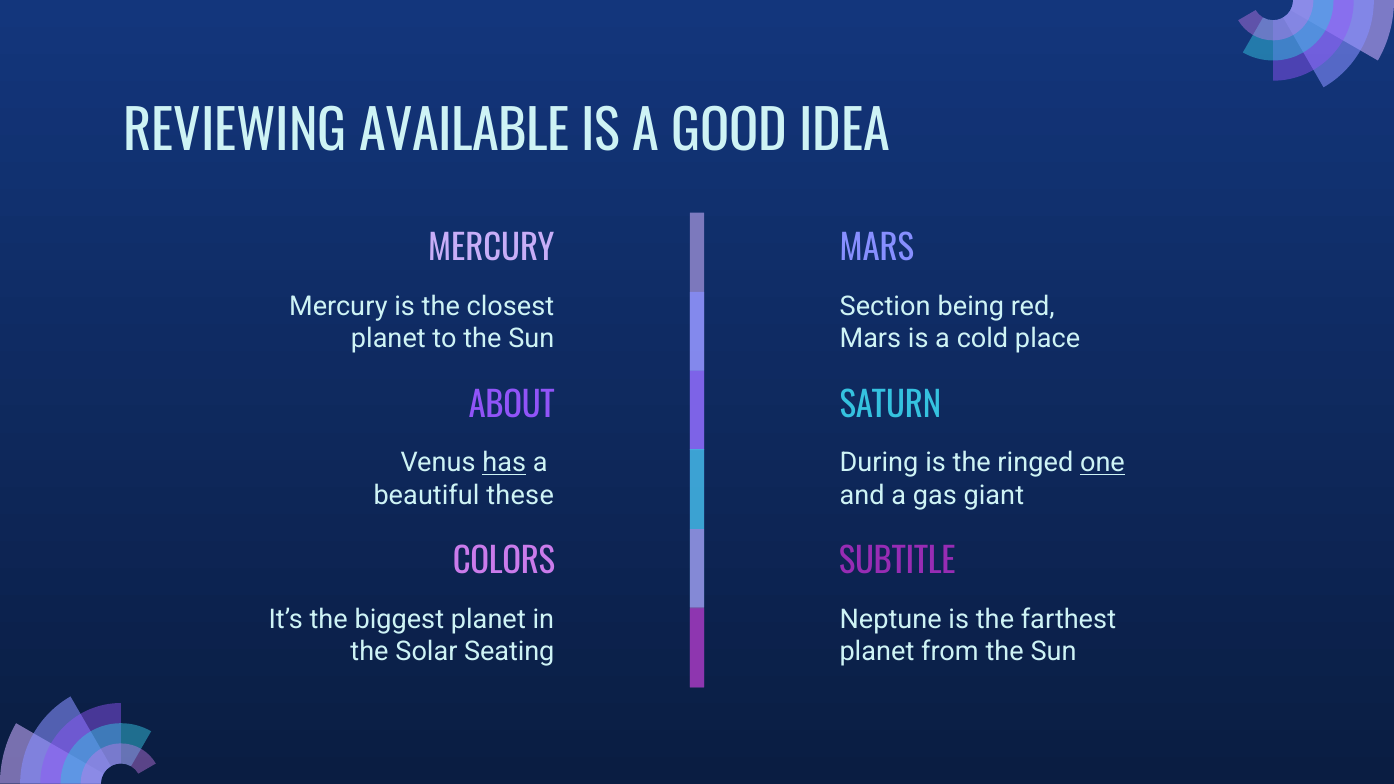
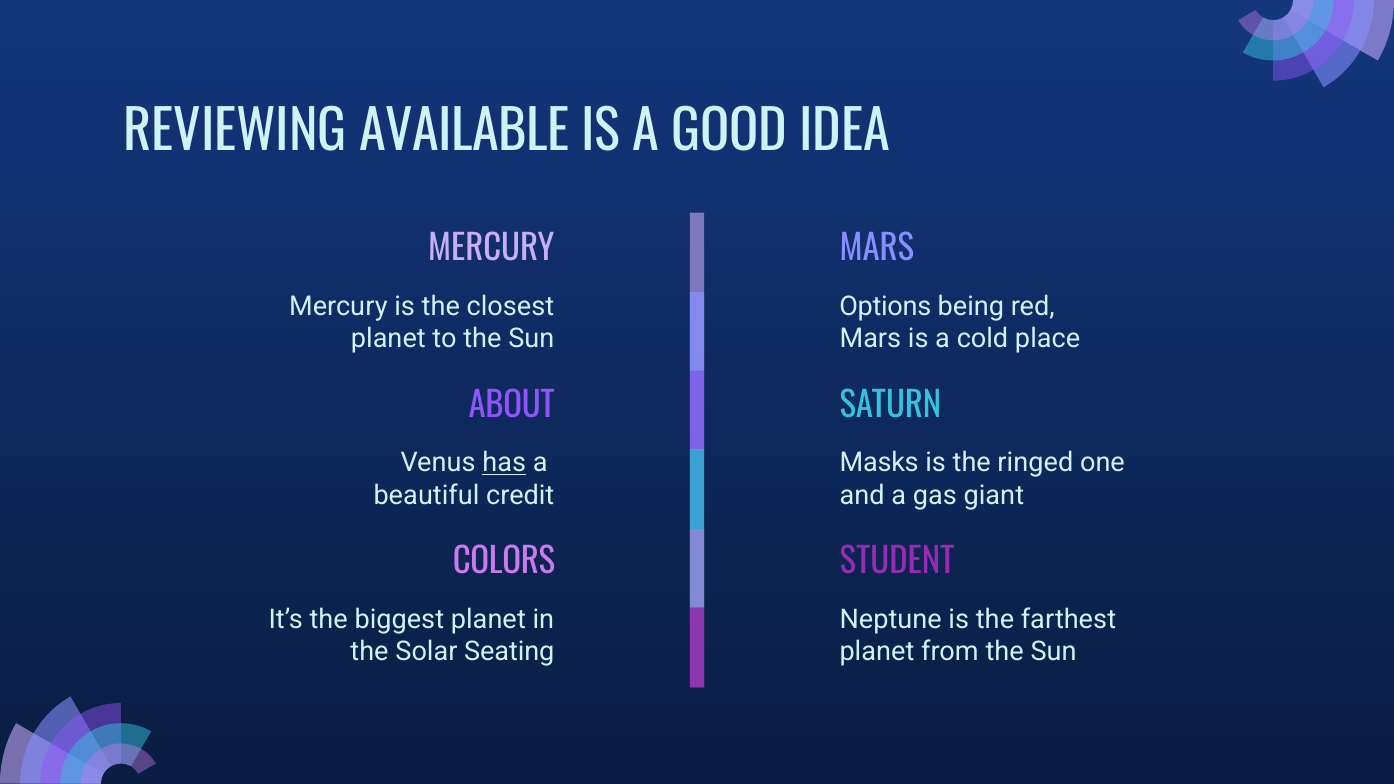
Section: Section -> Options (885, 306)
During: During -> Masks (879, 463)
one underline: present -> none (1102, 463)
these: these -> credit (520, 496)
SUBTITLE: SUBTITLE -> STUDENT (897, 562)
